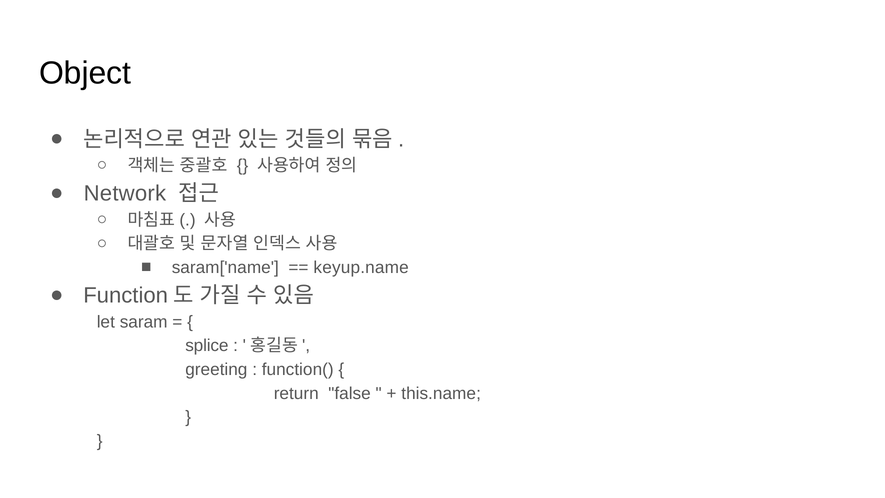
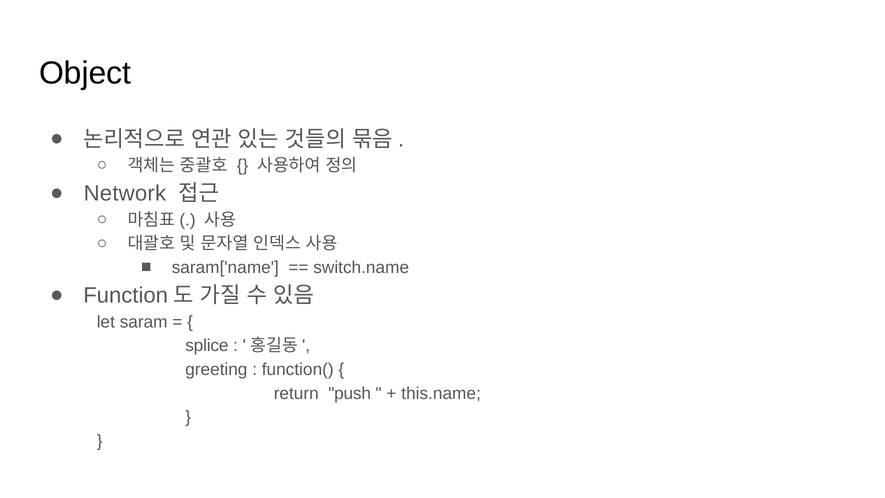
keyup.name: keyup.name -> switch.name (361, 267)
false: false -> push (350, 393)
